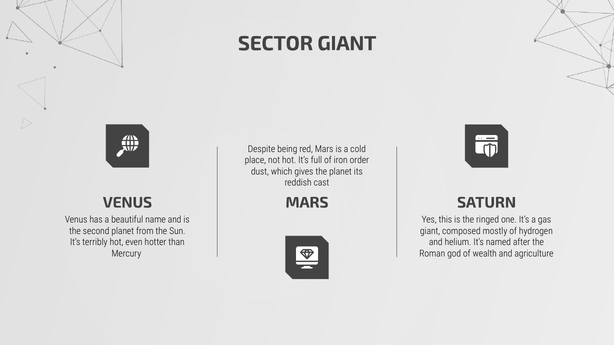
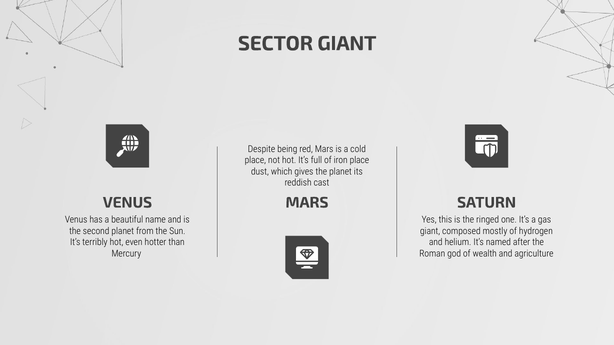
iron order: order -> place (359, 160)
